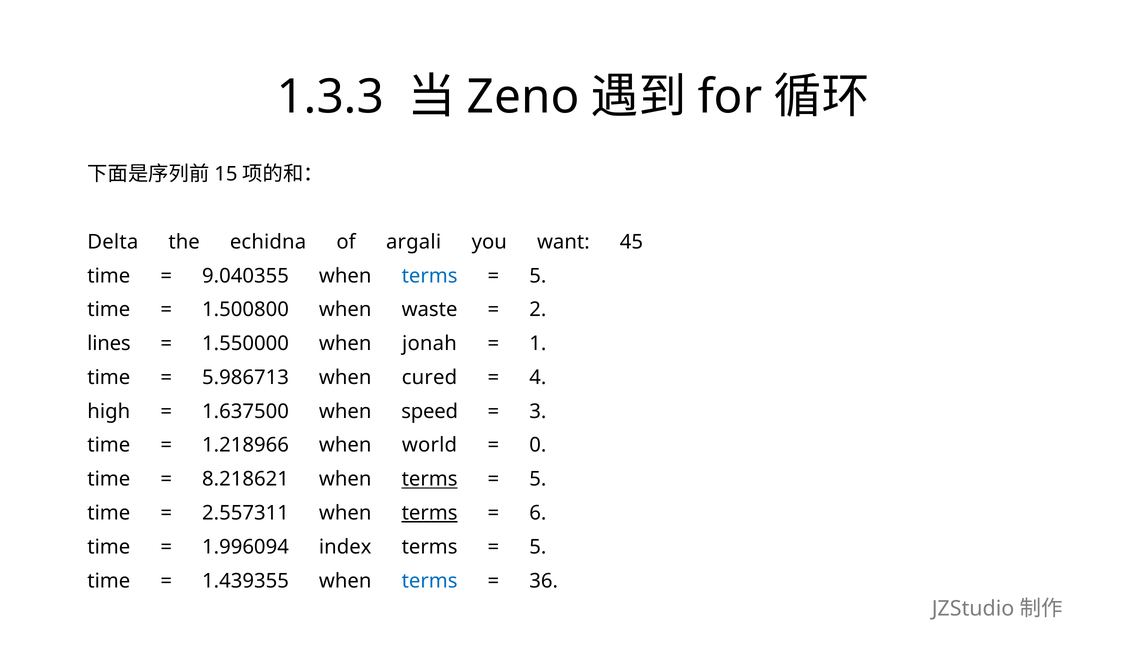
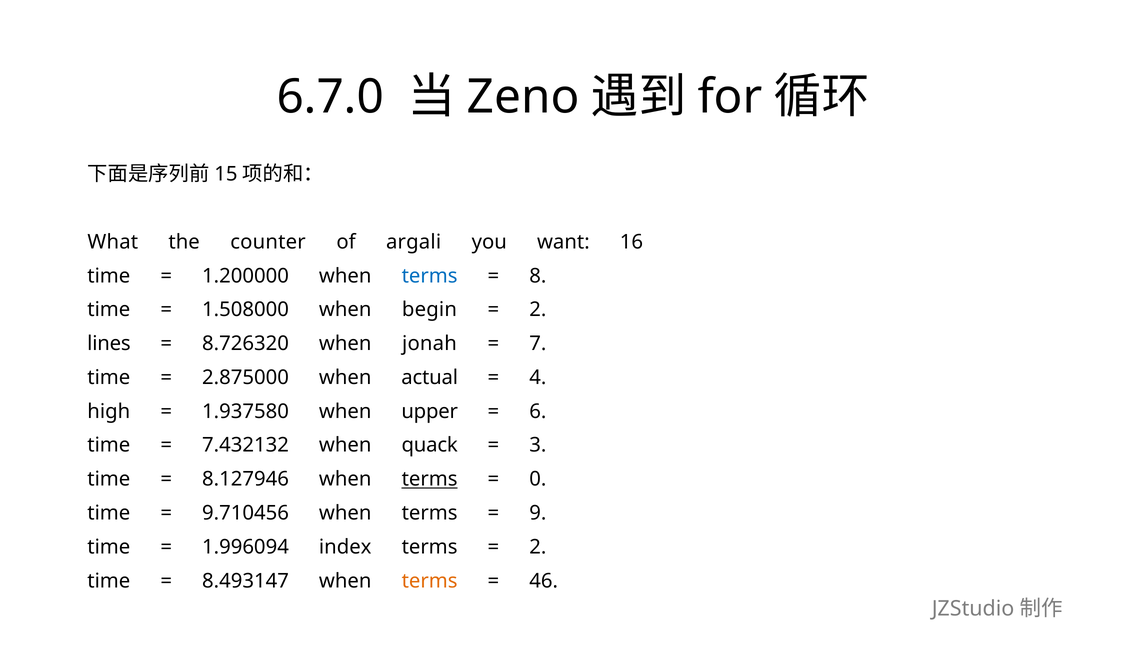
1.3.3: 1.3.3 -> 6.7.0 (330, 97)
Delta: Delta -> What (113, 242)
echidna: echidna -> counter (268, 242)
45: 45 -> 16 (631, 242)
9.040355: 9.040355 -> 1.200000 (246, 276)
5: 5 -> 8 (538, 276)
1.500800: 1.500800 -> 1.508000 (246, 310)
waste: waste -> begin (429, 310)
1.550000: 1.550000 -> 8.726320 (246, 343)
1: 1 -> 7 (538, 343)
5.986713: 5.986713 -> 2.875000 (246, 377)
cured: cured -> actual (430, 377)
1.637500: 1.637500 -> 1.937580 (246, 411)
speed: speed -> upper (430, 411)
3: 3 -> 6 (538, 411)
1.218966: 1.218966 -> 7.432132 (246, 445)
world: world -> quack (430, 445)
0: 0 -> 3 (538, 445)
8.218621: 8.218621 -> 8.127946 (246, 479)
5: 5 -> 0 (538, 479)
2.557311: 2.557311 -> 9.710456 (246, 513)
terms underline: present -> none (430, 513)
6: 6 -> 9 (538, 513)
5: 5 -> 2 (538, 547)
1.439355: 1.439355 -> 8.493147 (246, 580)
terms colour: blue -> orange (430, 580)
36: 36 -> 46 (544, 580)
